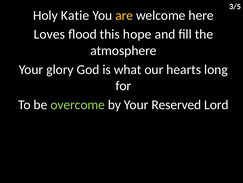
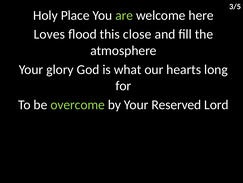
Katie: Katie -> Place (75, 15)
are colour: yellow -> light green (124, 15)
hope: hope -> close (137, 34)
